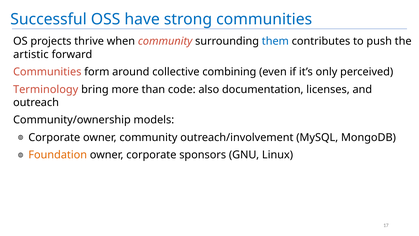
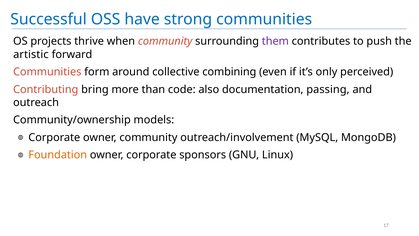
them colour: blue -> purple (275, 41)
Terminology: Terminology -> Contributing (46, 89)
licenses: licenses -> passing (328, 89)
